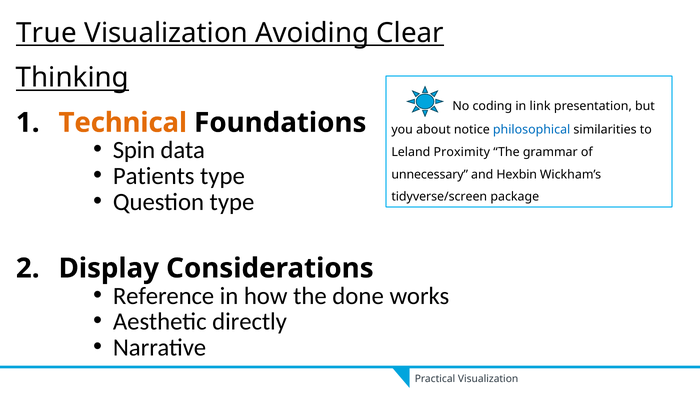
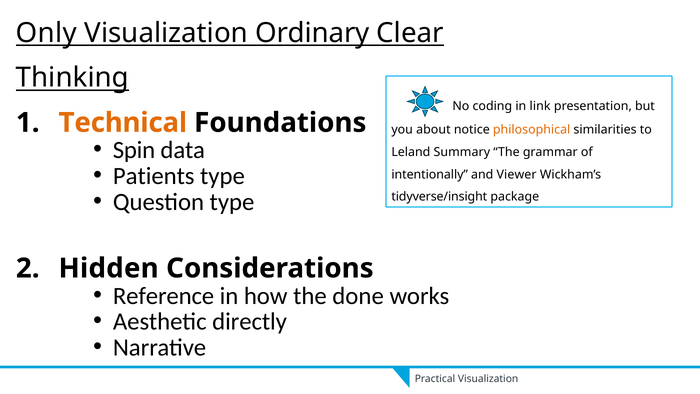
True: True -> Only (46, 33)
Avoiding: Avoiding -> Ordinary (312, 33)
philosophical colour: blue -> orange (532, 130)
Proximity: Proximity -> Summary (462, 152)
unnecessary: unnecessary -> intentionally (430, 174)
Hexbin: Hexbin -> Viewer (517, 174)
tidyverse/screen: tidyverse/screen -> tidyverse/insight (439, 197)
Display: Display -> Hidden (109, 268)
